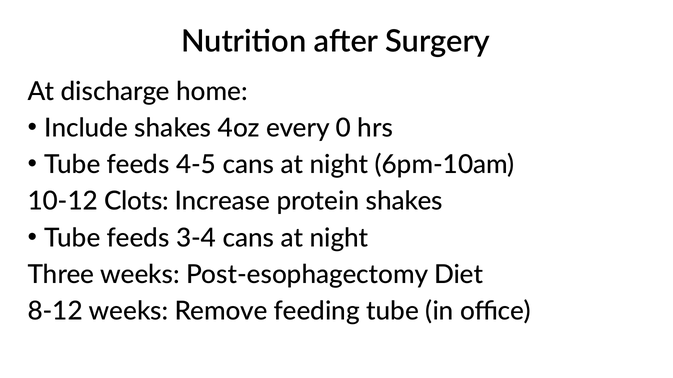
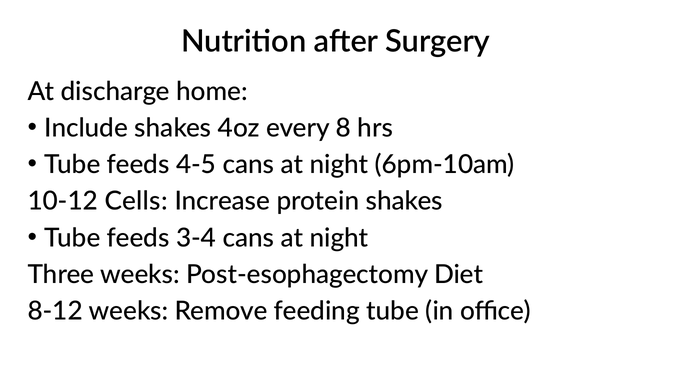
0: 0 -> 8 (343, 128)
Clots: Clots -> Cells (136, 202)
